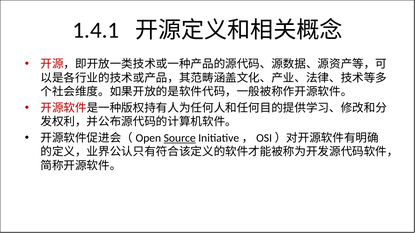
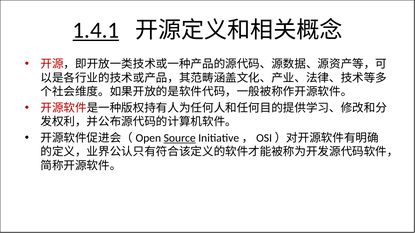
1.4.1 underline: none -> present (96, 30)
